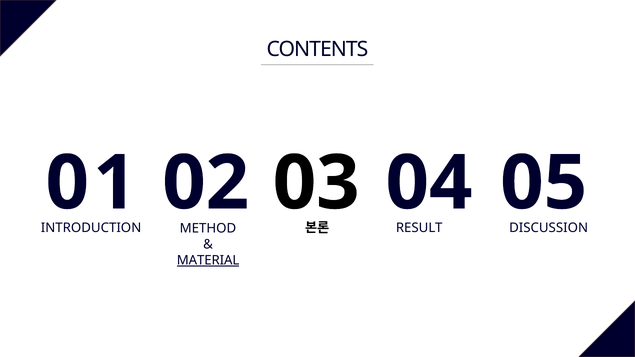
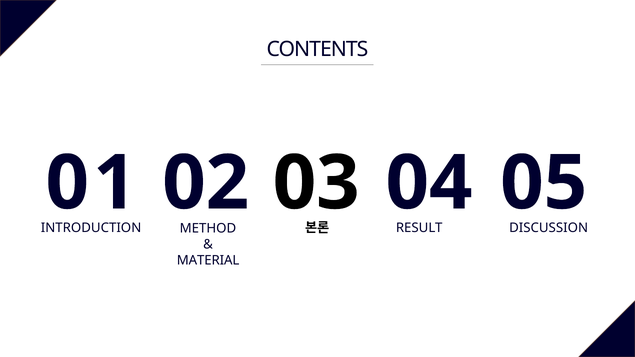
MATERIAL underline: present -> none (208, 260)
